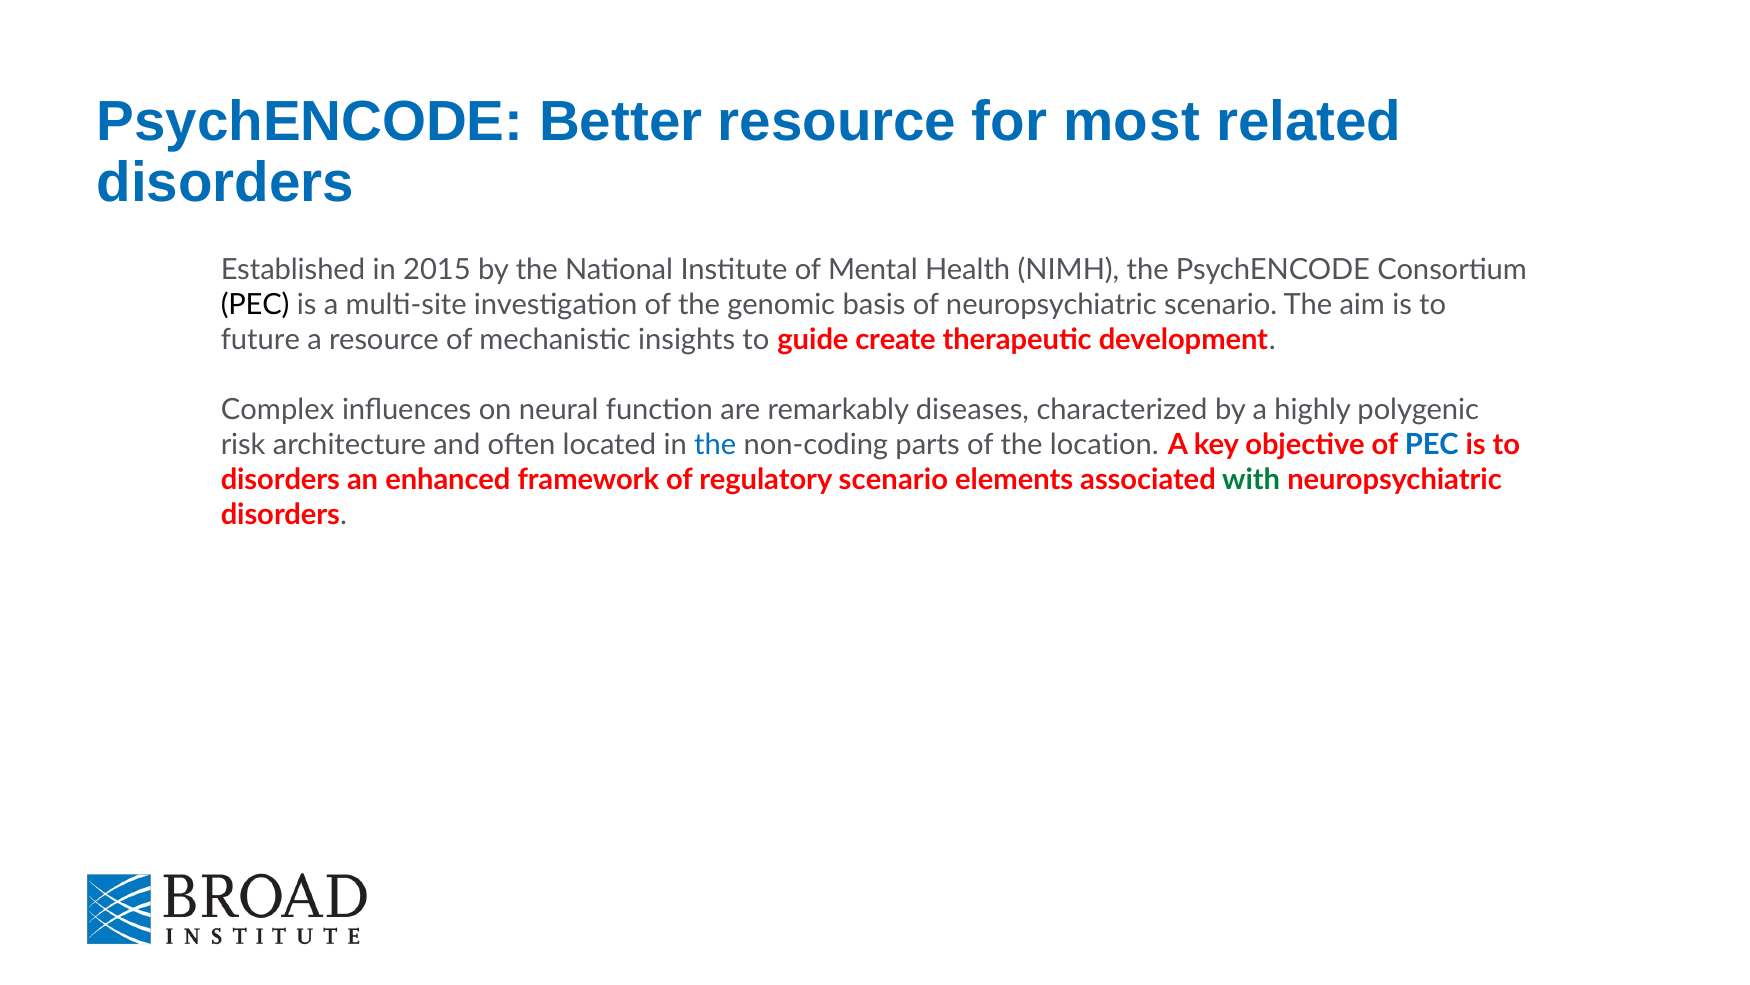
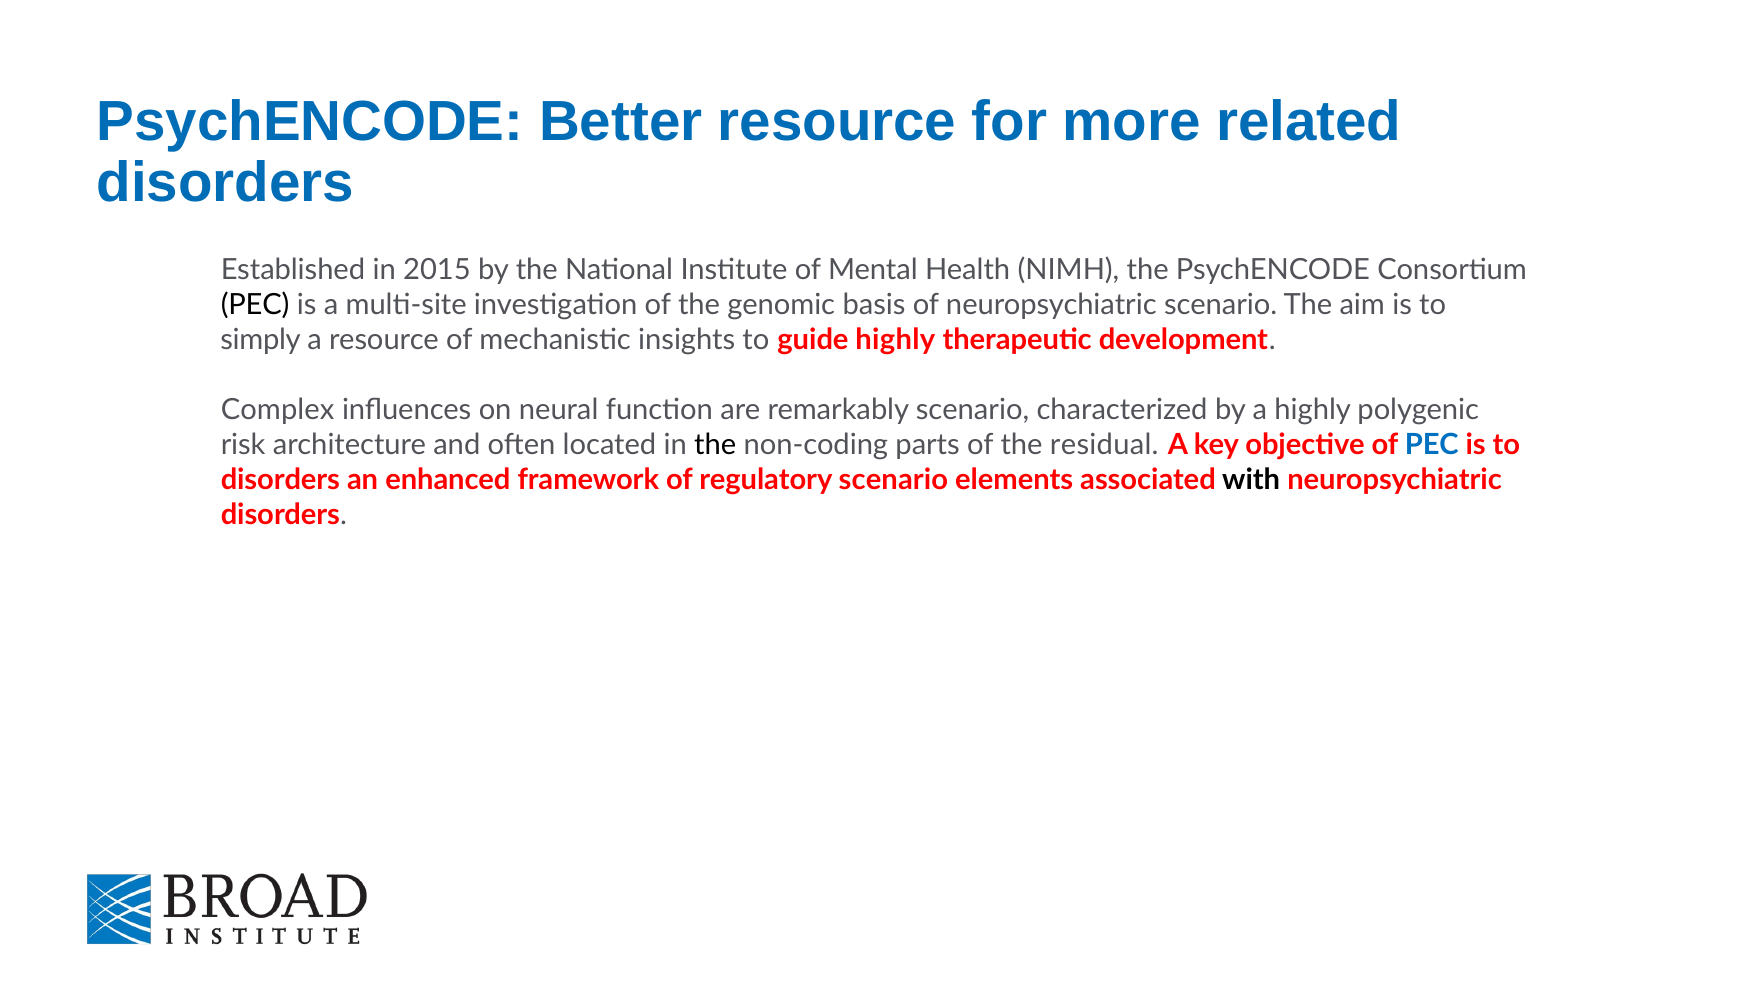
most: most -> more (1132, 122)
future: future -> simply (260, 340)
guide create: create -> highly (895, 340)
remarkably diseases: diseases -> scenario (972, 410)
the colour: blue -> black (715, 445)
location: location -> residual (1104, 445)
with colour: green -> black (1251, 480)
